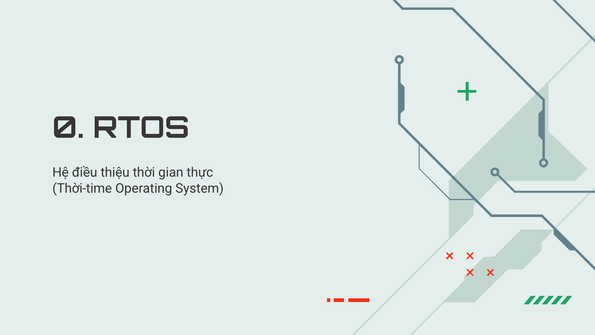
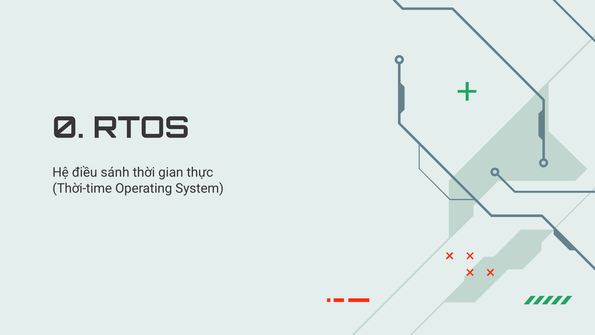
thiệu: thiệu -> sánh (115, 172)
